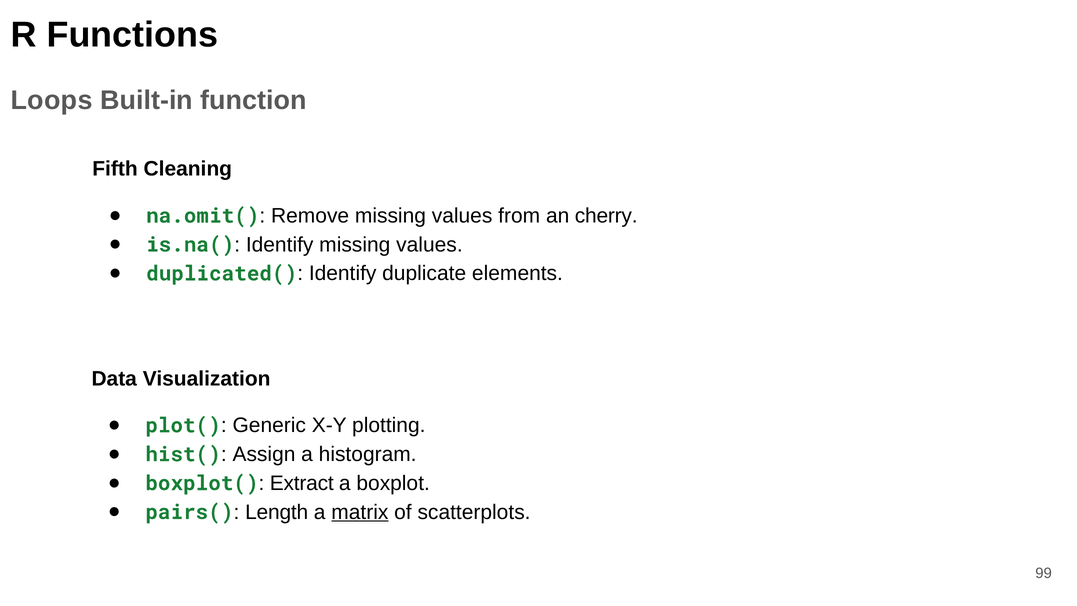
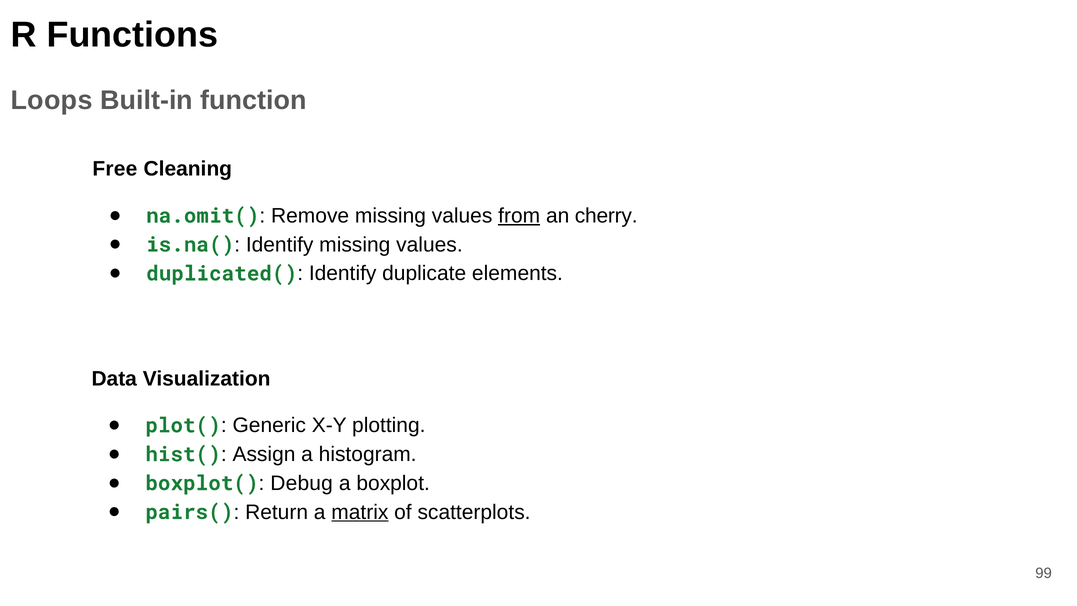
Fifth: Fifth -> Free (115, 169)
from underline: none -> present (519, 216)
Extract: Extract -> Debug (302, 483)
Length: Length -> Return (277, 512)
